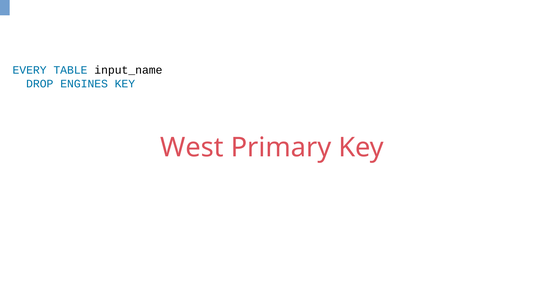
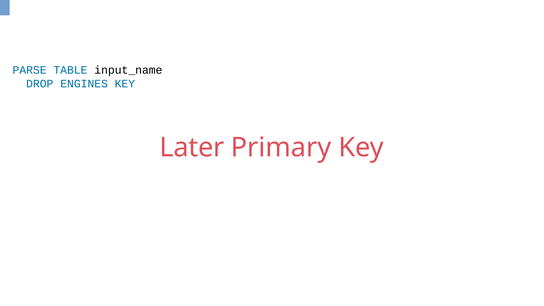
EVERY: EVERY -> PARSE (30, 70)
West: West -> Later (192, 148)
